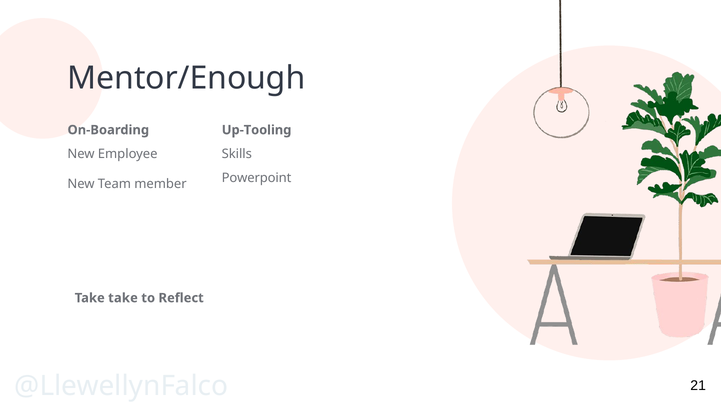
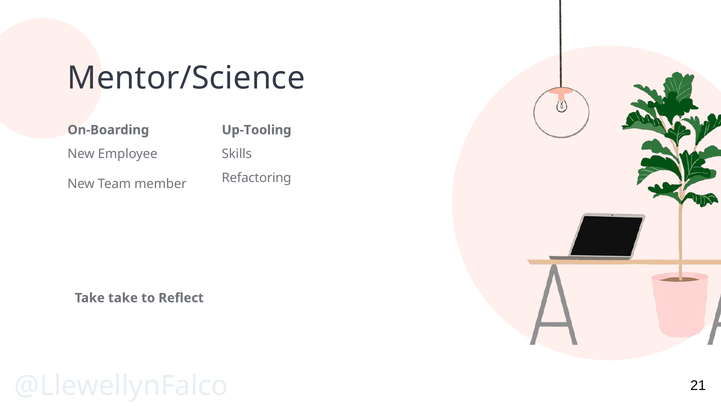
Mentor/Enough: Mentor/Enough -> Mentor/Science (186, 78)
Powerpoint: Powerpoint -> Refactoring (257, 178)
